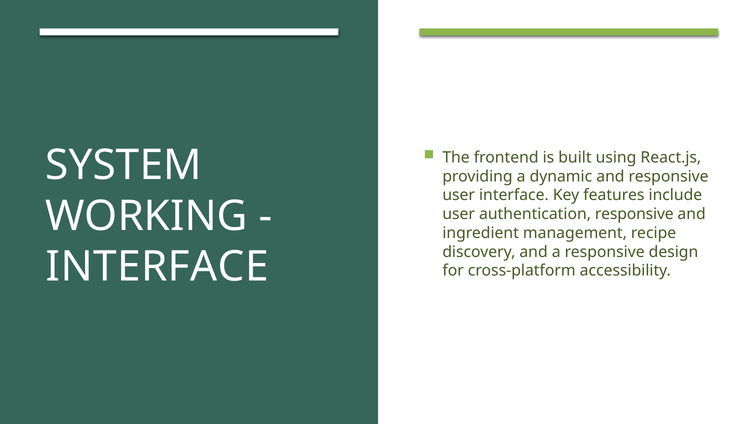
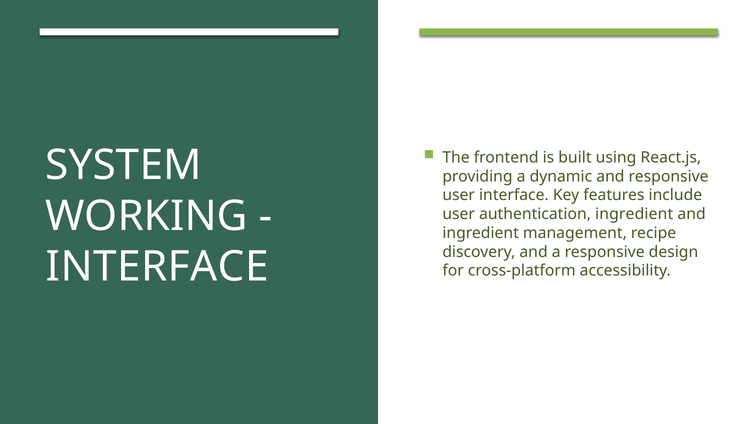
authentication responsive: responsive -> ingredient (634, 214)
